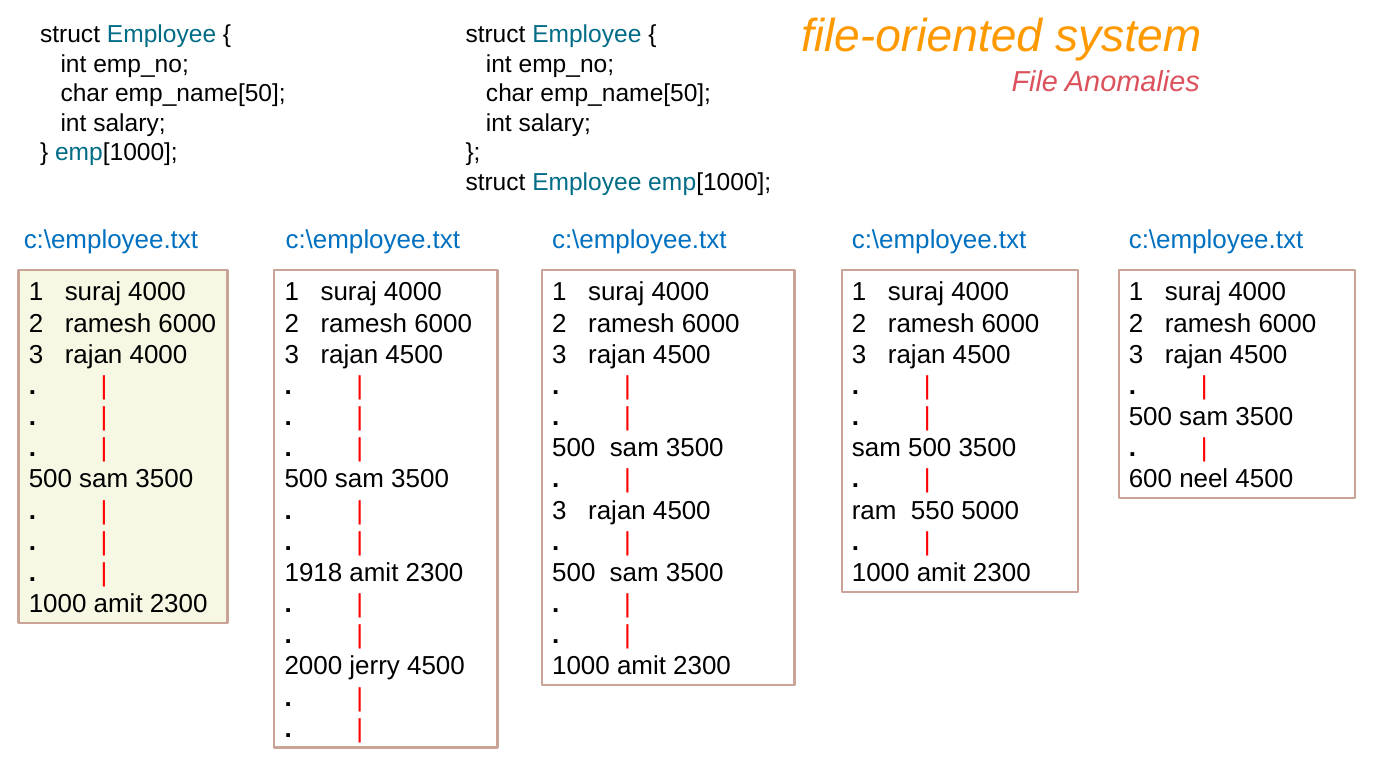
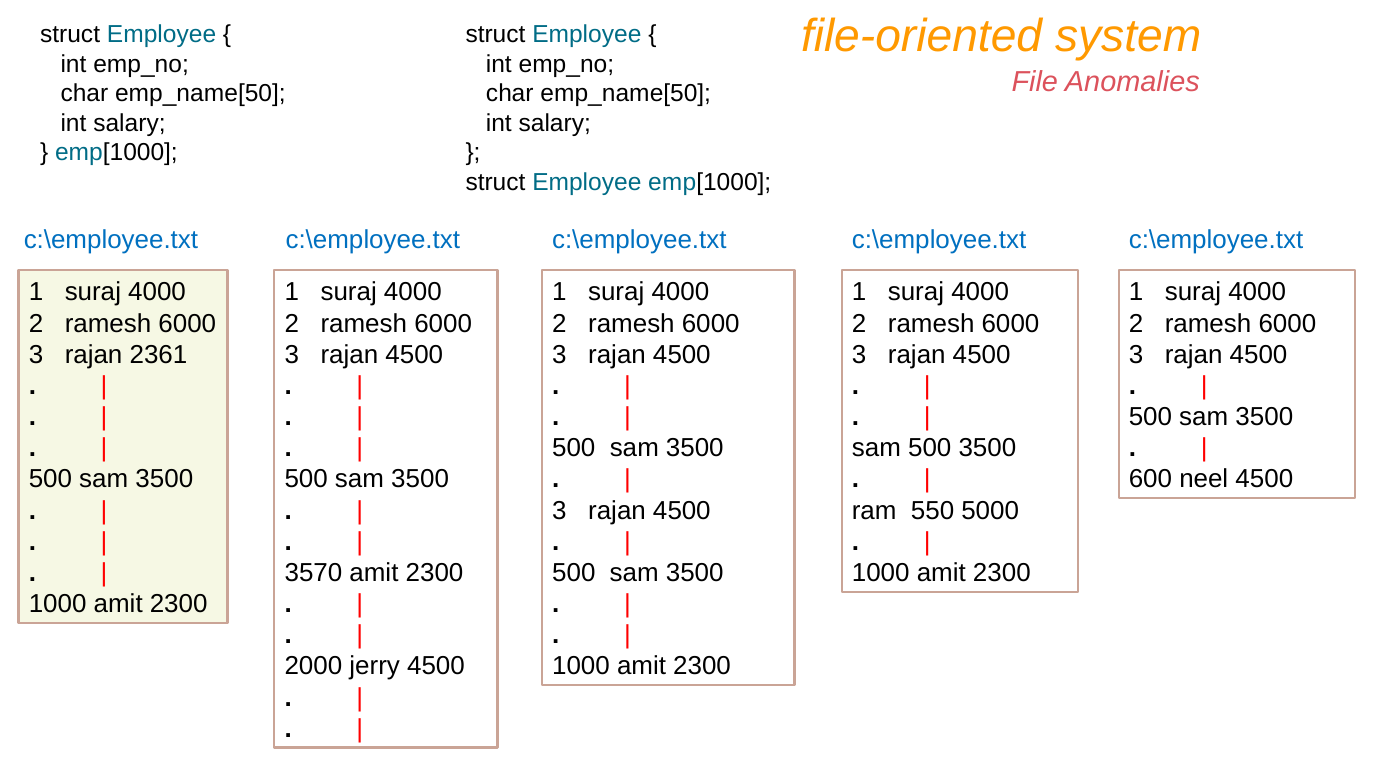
rajan 4000: 4000 -> 2361 (158, 355)
1918: 1918 -> 3570 (313, 573)
